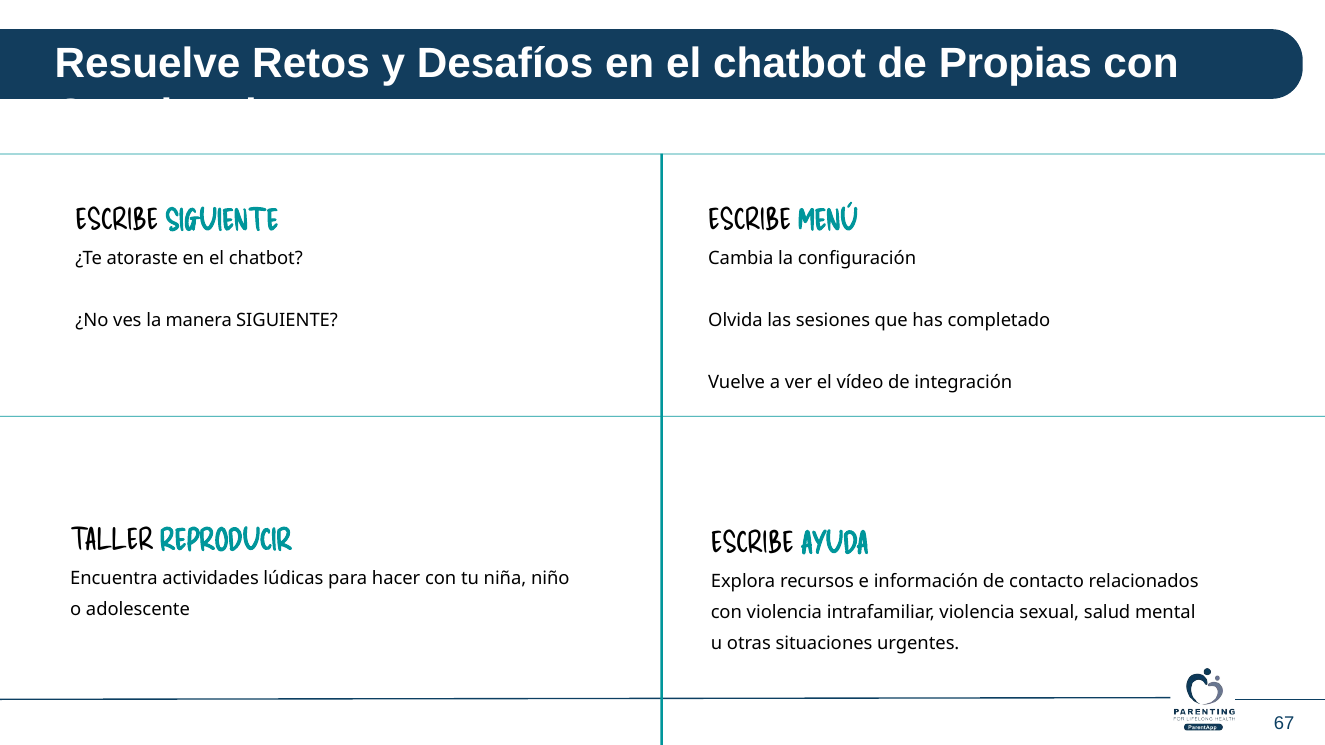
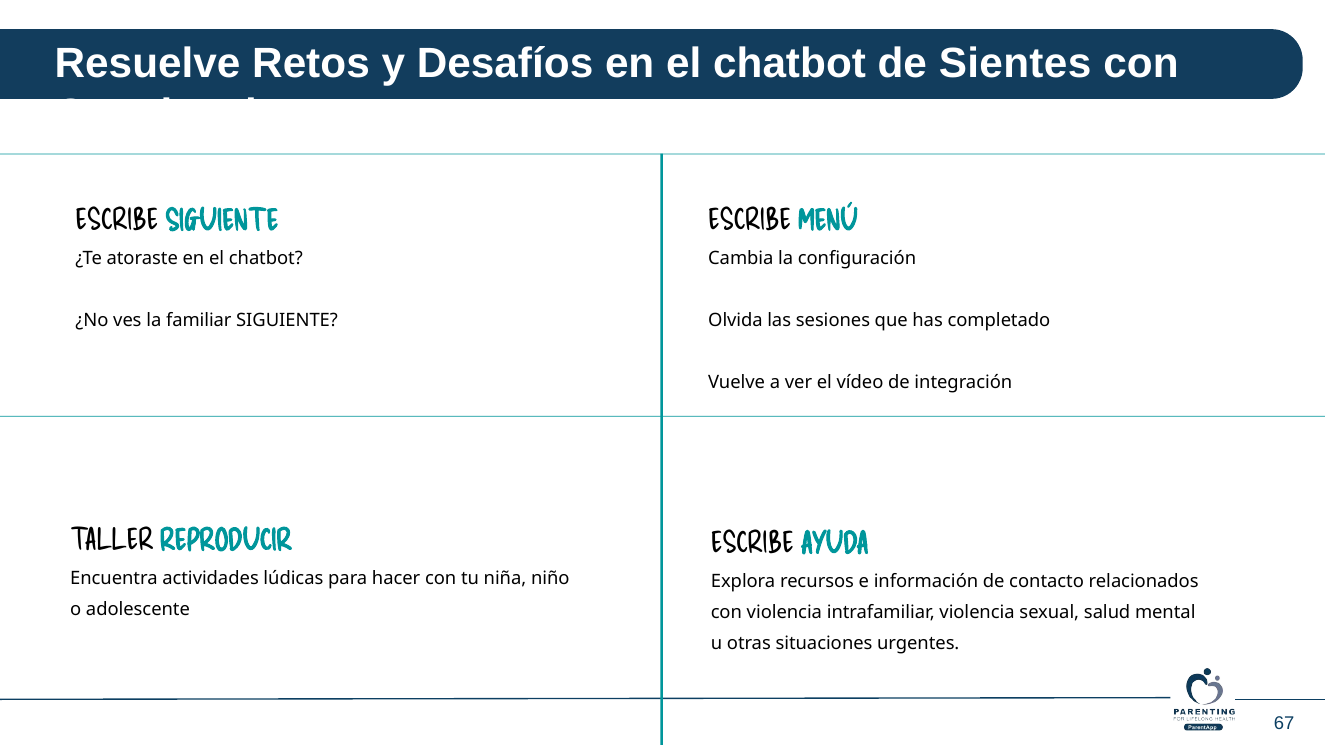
Propias: Propias -> Sientes (1015, 64)
manera: manera -> familiar (199, 321)
